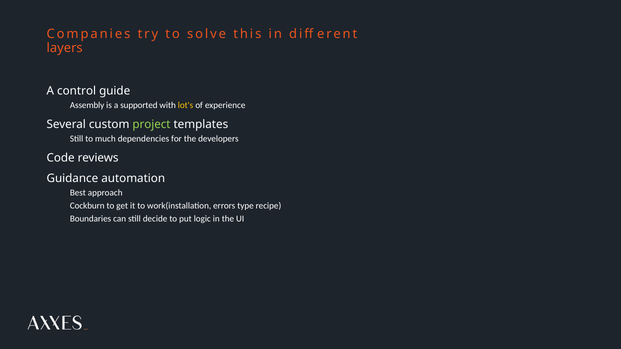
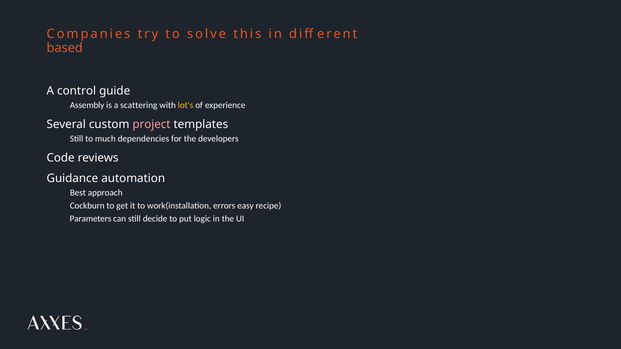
layers: layers -> based (65, 48)
supported: supported -> scattering (139, 105)
project colour: light green -> pink (151, 125)
type: type -> easy (246, 206)
Boundaries: Boundaries -> Parameters (91, 219)
